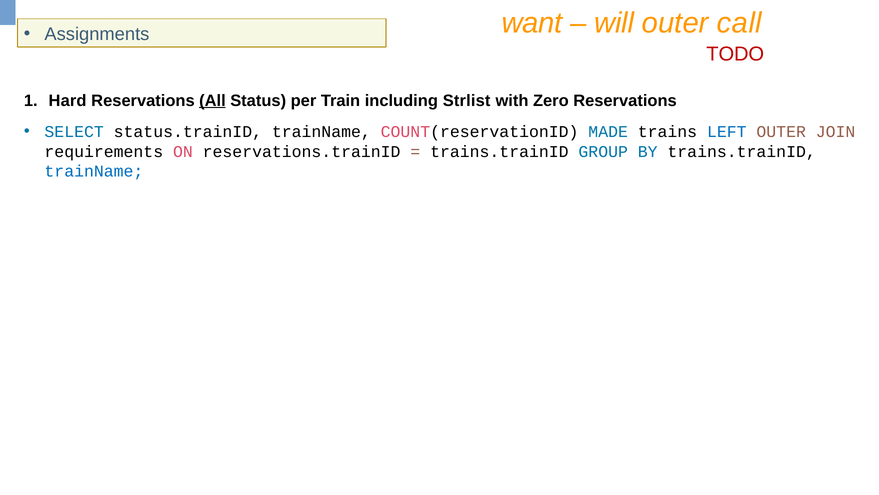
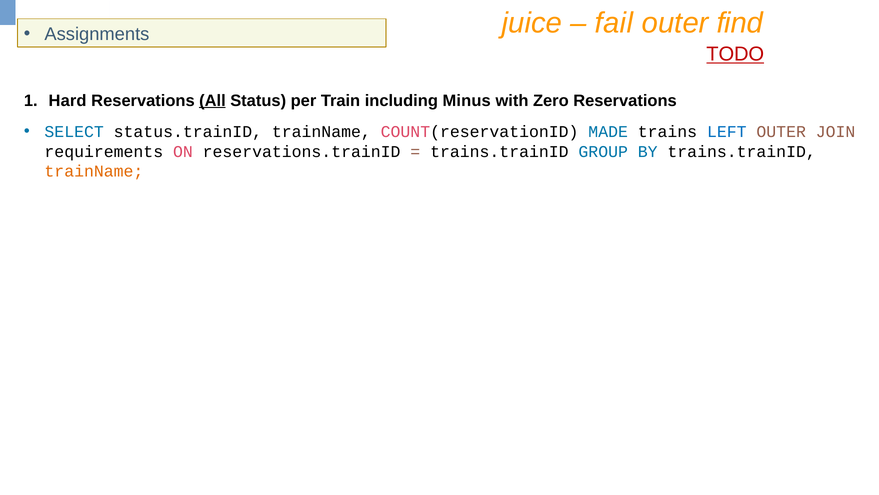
want: want -> juice (532, 23)
will: will -> fail (614, 23)
call: call -> find (740, 23)
TODO underline: none -> present (735, 54)
Strlist: Strlist -> Minus (467, 101)
trainName colour: blue -> orange (94, 171)
